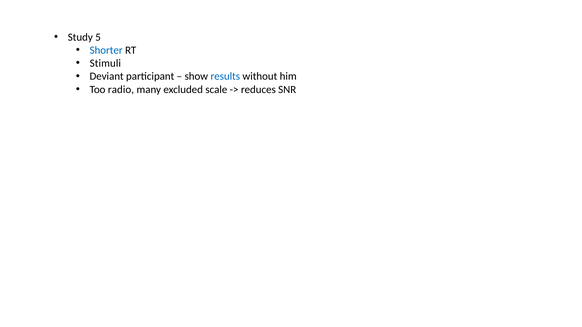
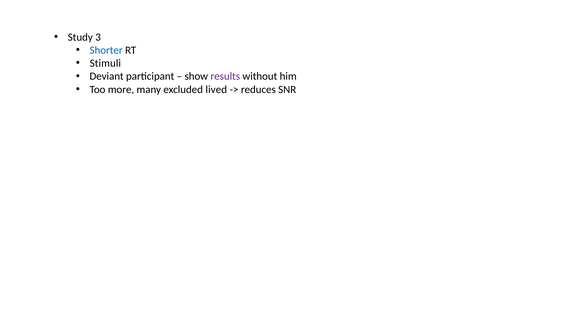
5: 5 -> 3 (98, 37)
results colour: blue -> purple (225, 76)
radio: radio -> more (121, 90)
scale: scale -> lived (216, 90)
